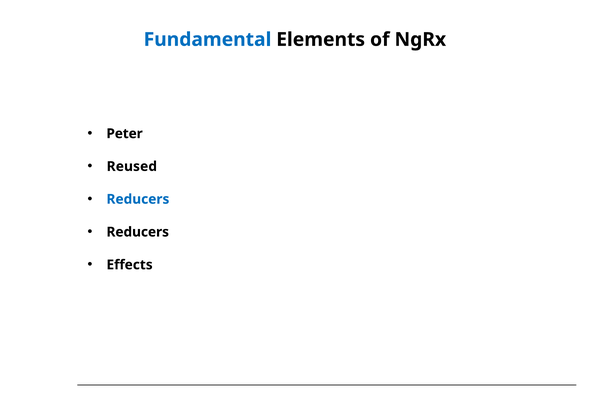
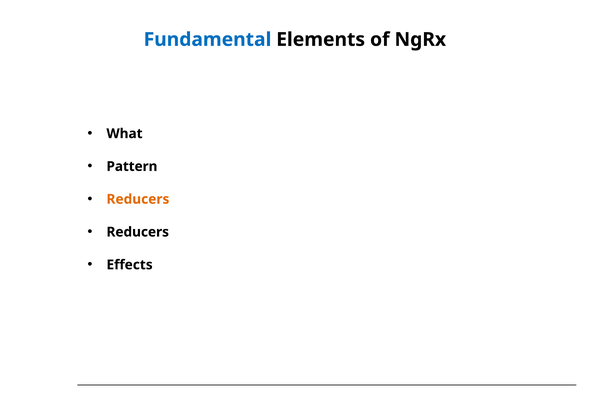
Peter: Peter -> What (125, 134)
Reused: Reused -> Pattern (132, 167)
Reducers colour: blue -> orange (138, 199)
